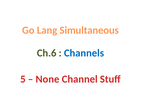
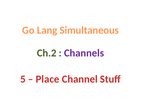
Ch.6: Ch.6 -> Ch.2 (47, 53)
Channels colour: blue -> purple (84, 53)
None: None -> Place (47, 79)
